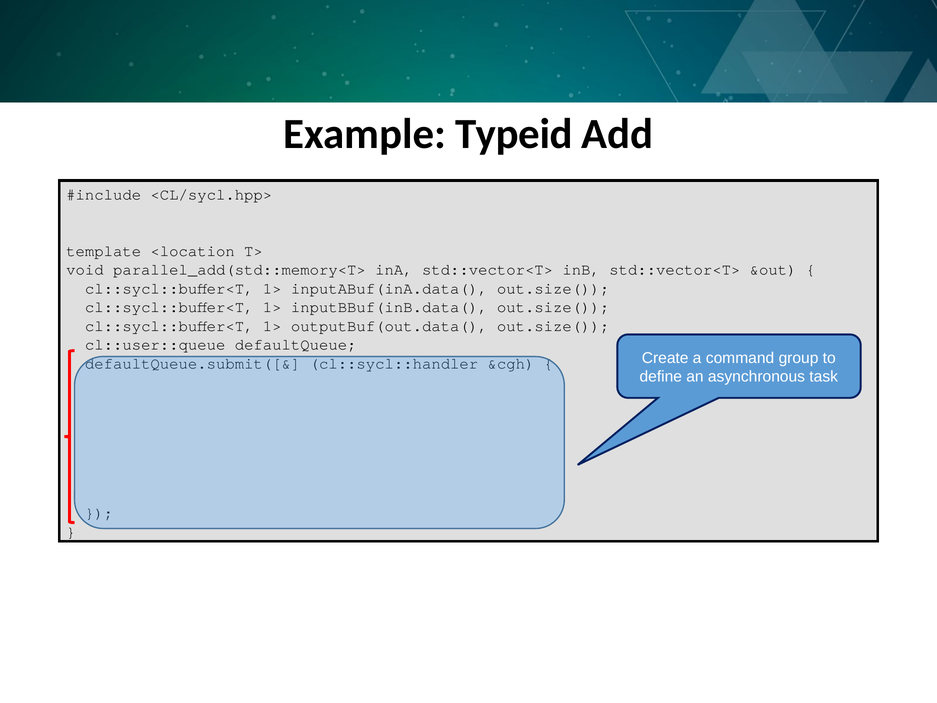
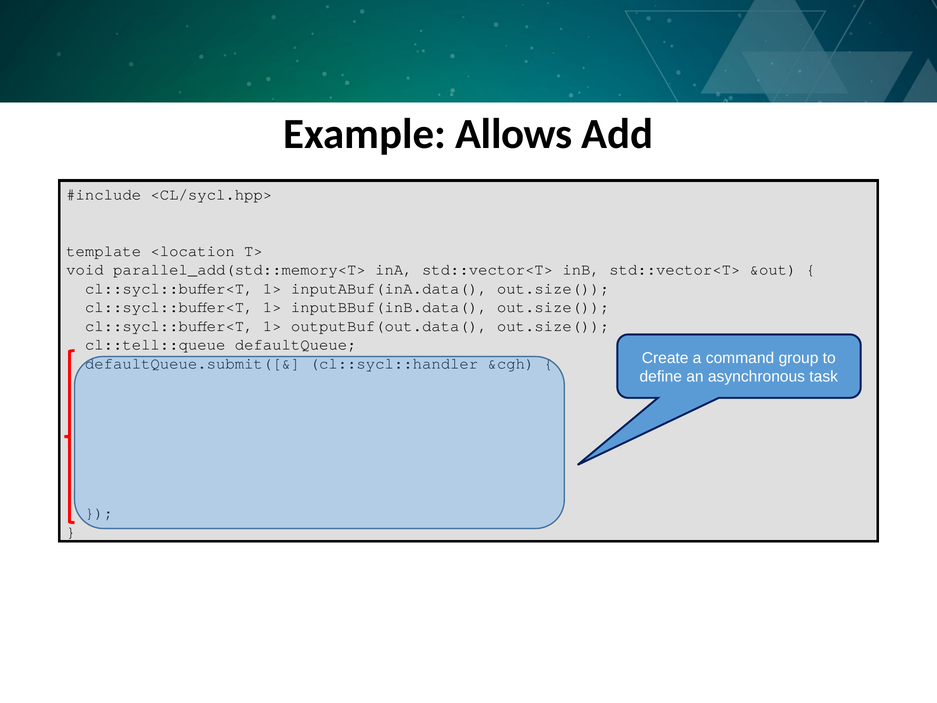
Typeid: Typeid -> Allows (514, 134)
cl::user::queue: cl::user::queue -> cl::tell::queue (155, 344)
